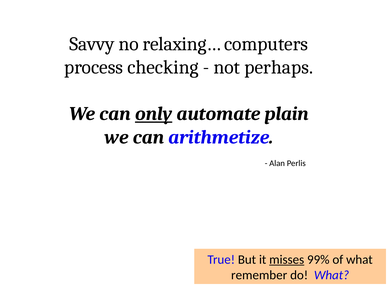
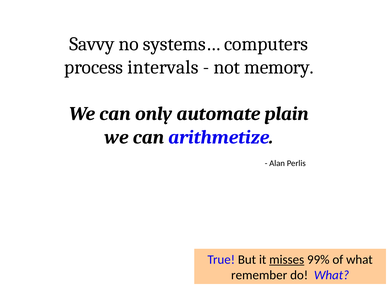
relaxing…: relaxing… -> systems… (182, 44)
checking: checking -> intervals (163, 67)
perhaps: perhaps -> memory (279, 67)
only underline: present -> none (154, 114)
